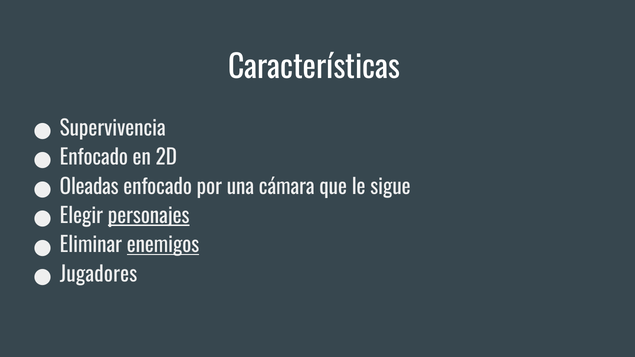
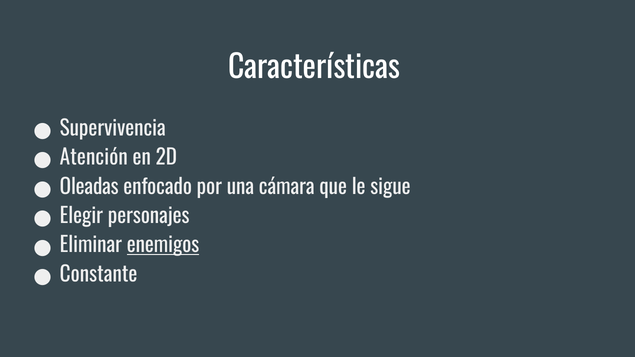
Enfocado: Enfocado -> Atención (94, 158)
personajes underline: present -> none (149, 216)
Jugadores: Jugadores -> Constante (99, 275)
